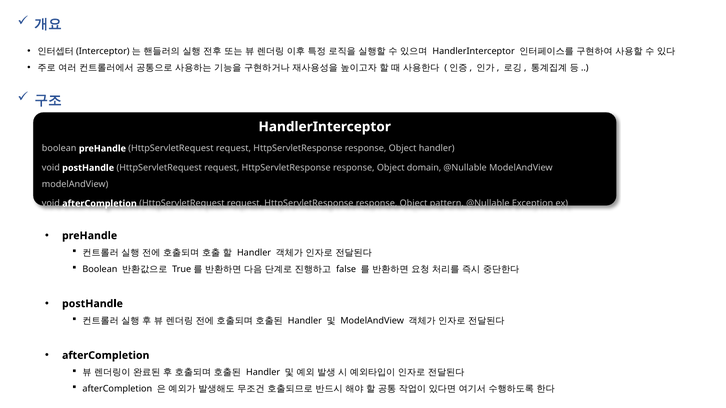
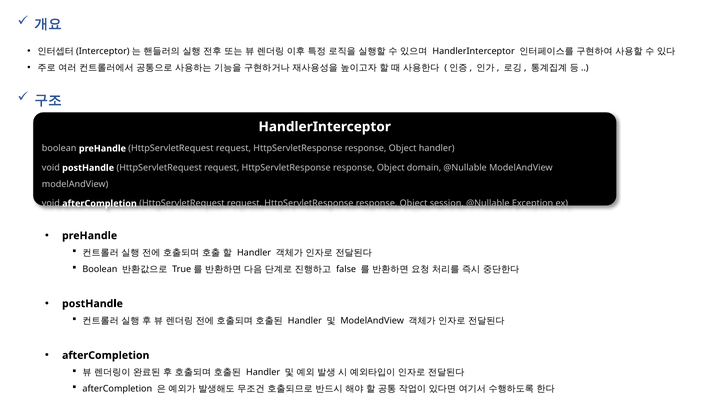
pattern: pattern -> session (447, 204)
